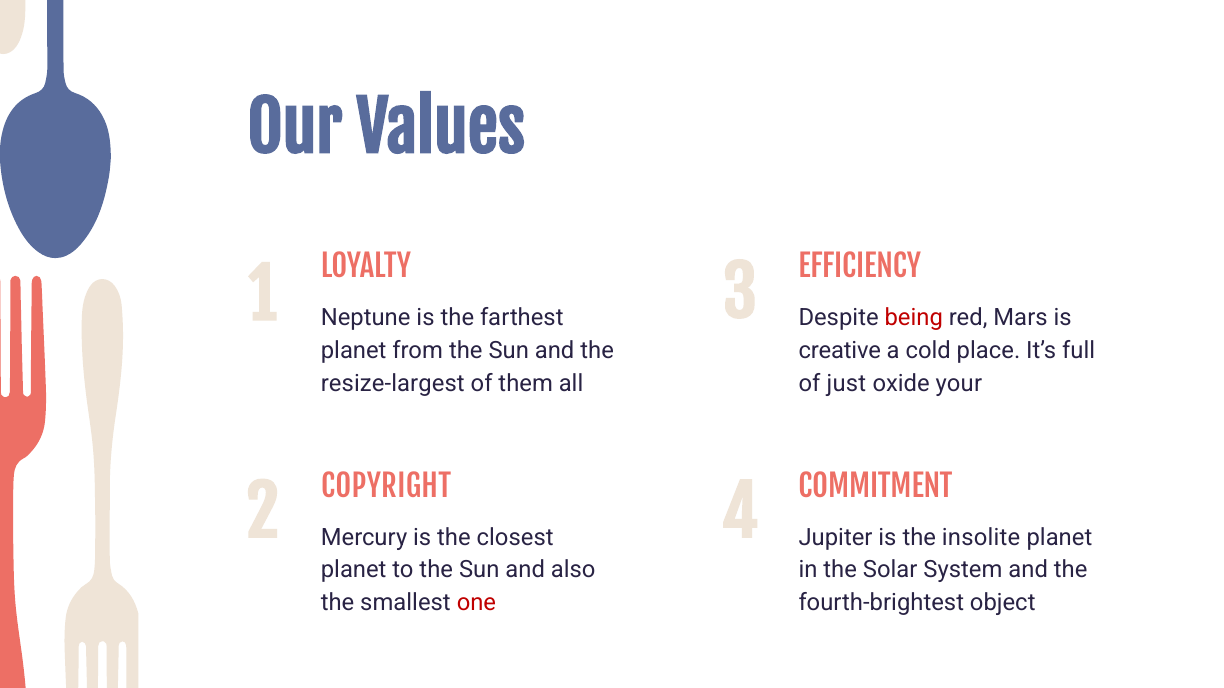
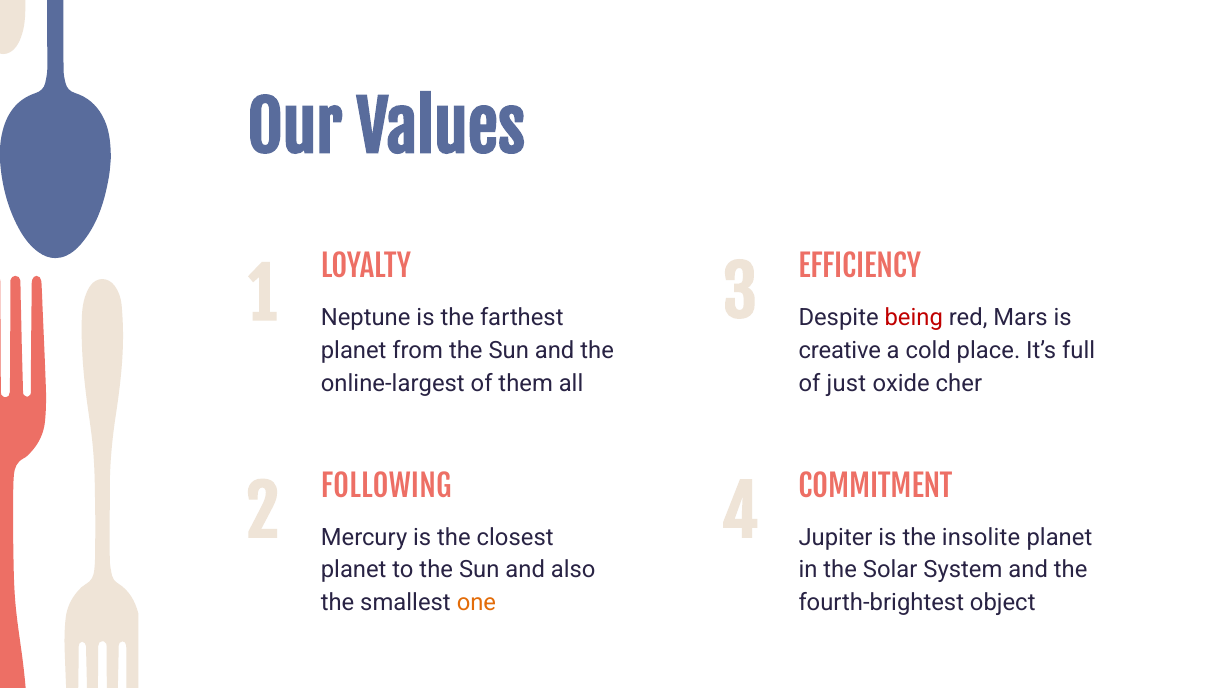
resize-largest: resize-largest -> online-largest (393, 384)
your: your -> cher (959, 384)
COPYRIGHT: COPYRIGHT -> FOLLOWING (386, 487)
one colour: red -> orange (476, 603)
